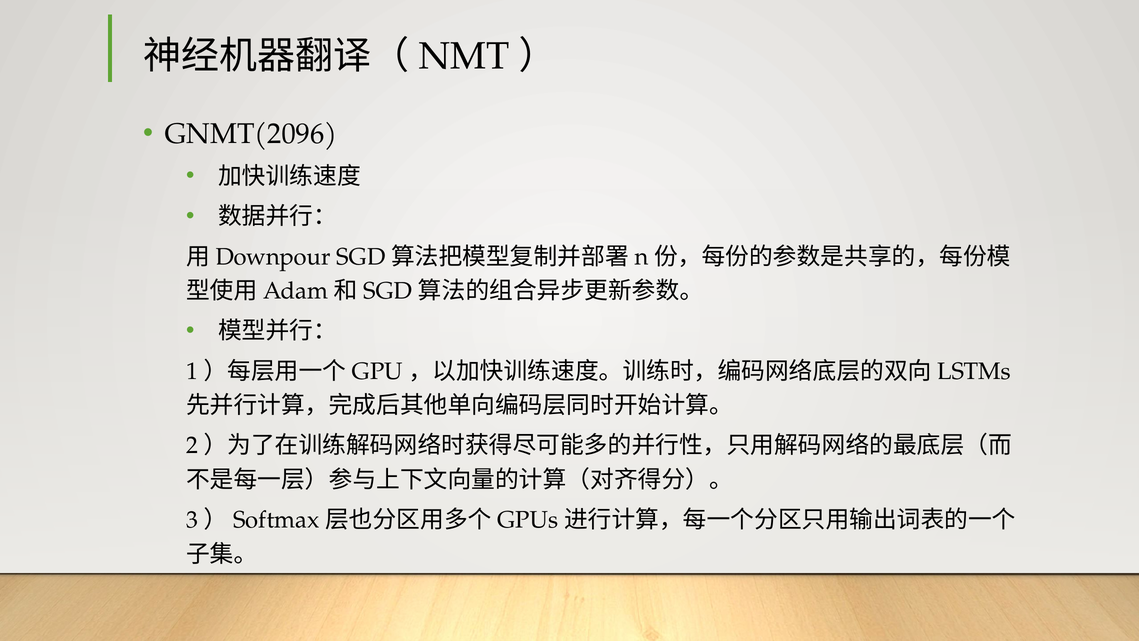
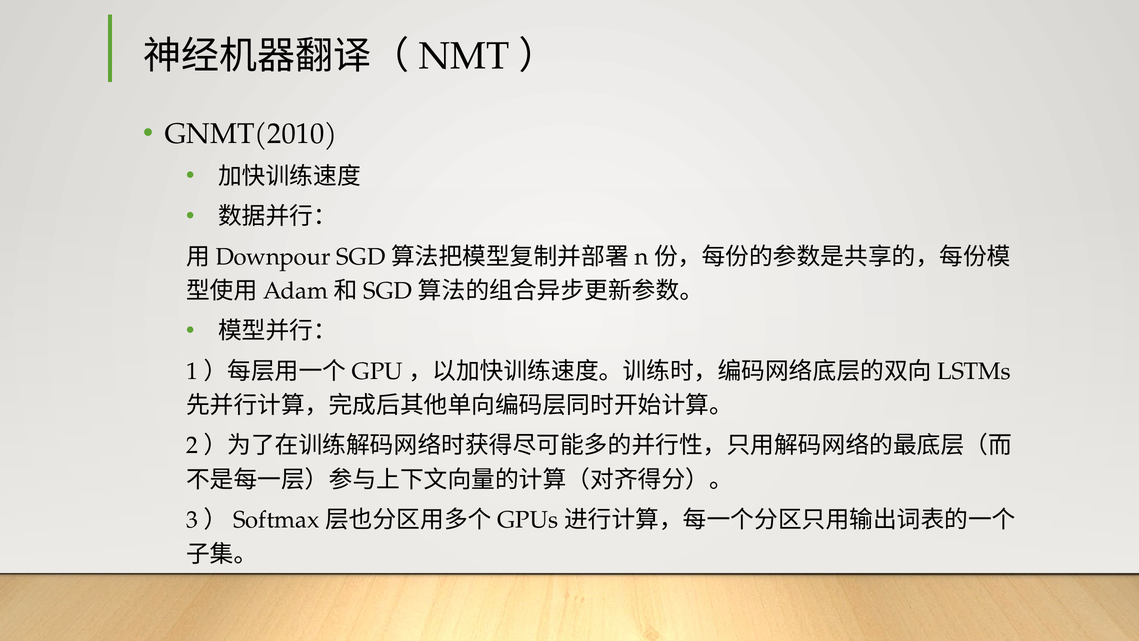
GNMT(2096: GNMT(2096 -> GNMT(2010 (251, 134)
